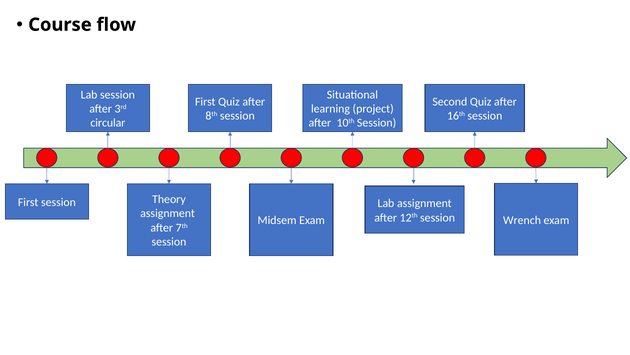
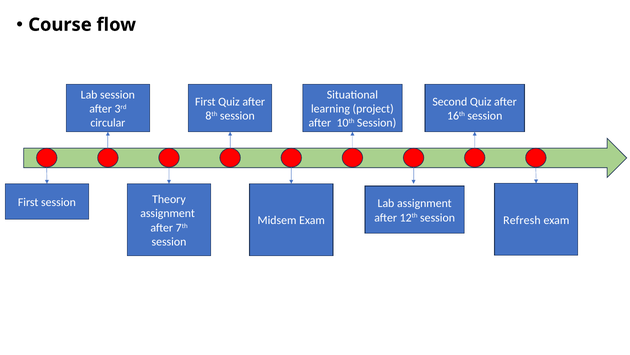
Wrench: Wrench -> Refresh (522, 220)
